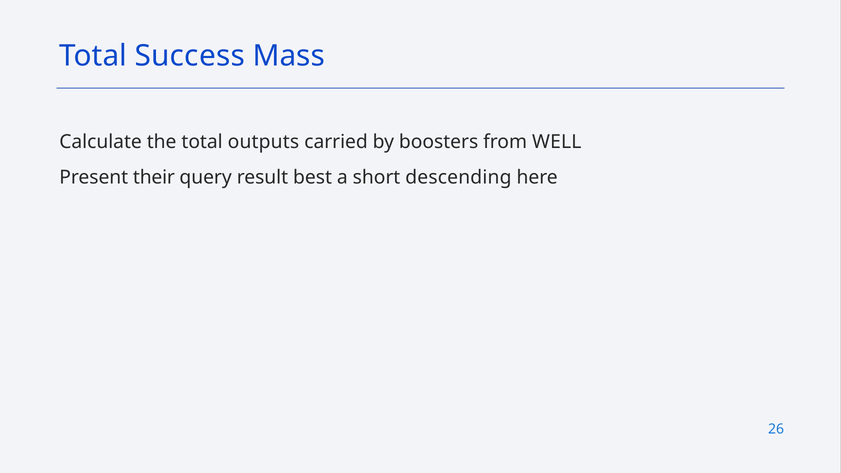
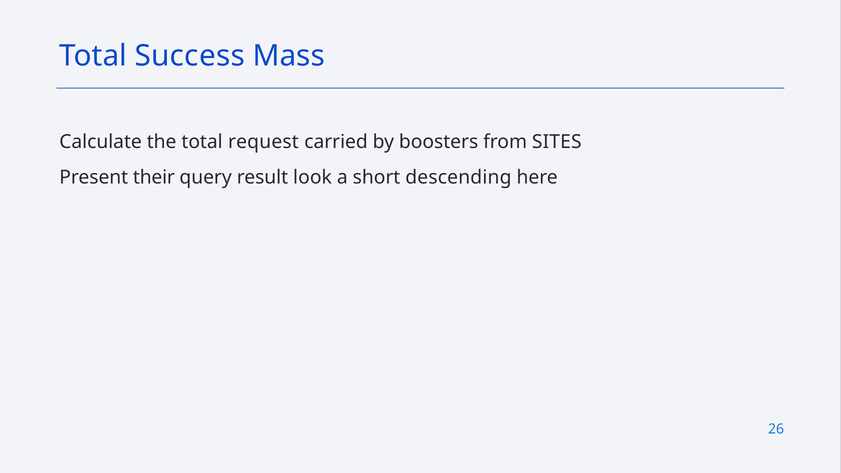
outputs: outputs -> request (263, 142)
WELL: WELL -> SITES (557, 142)
best: best -> look (313, 177)
